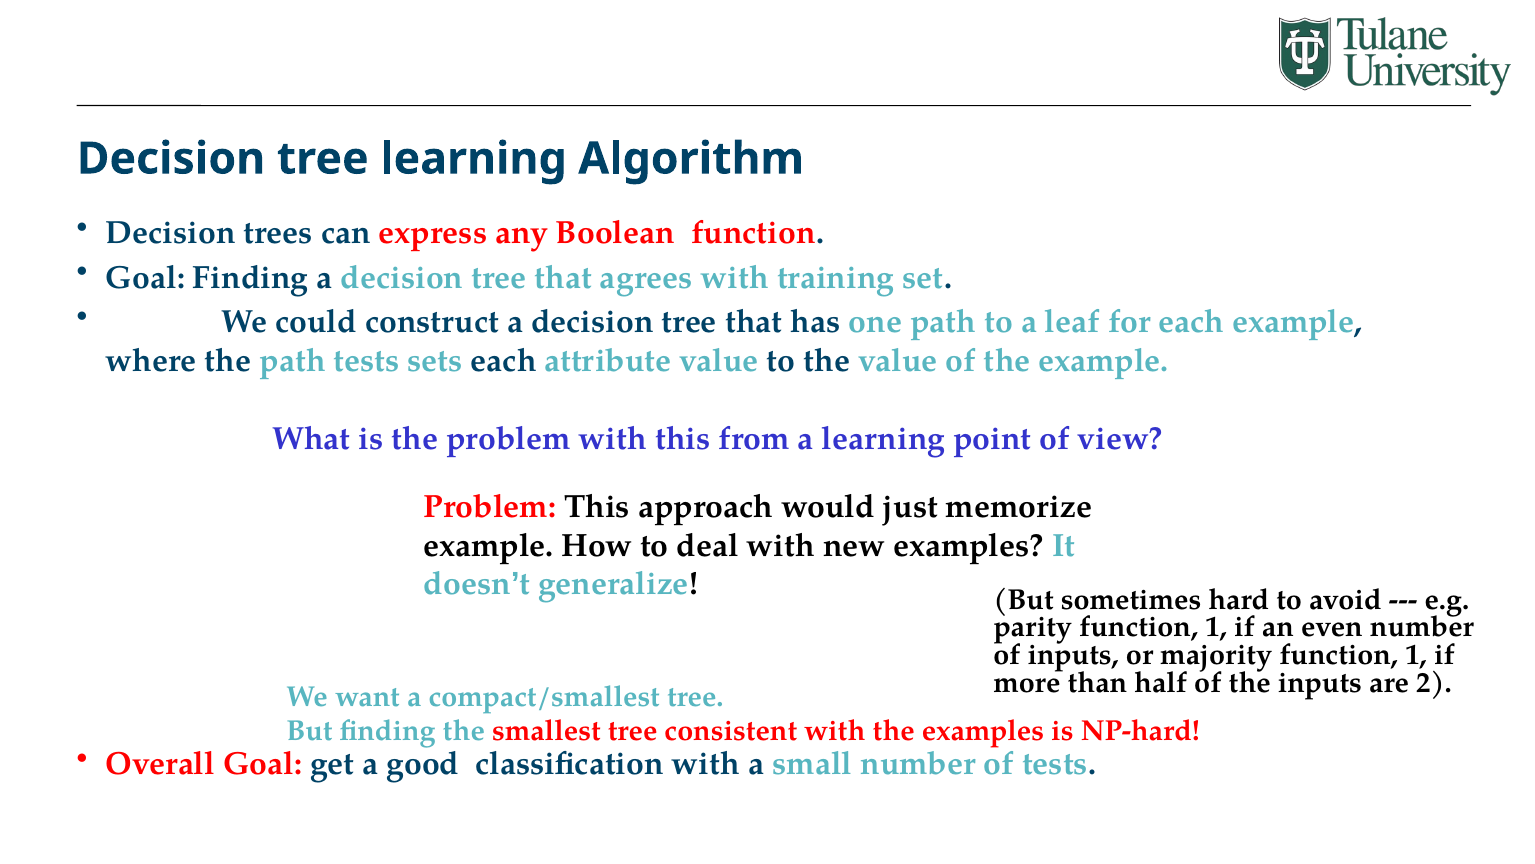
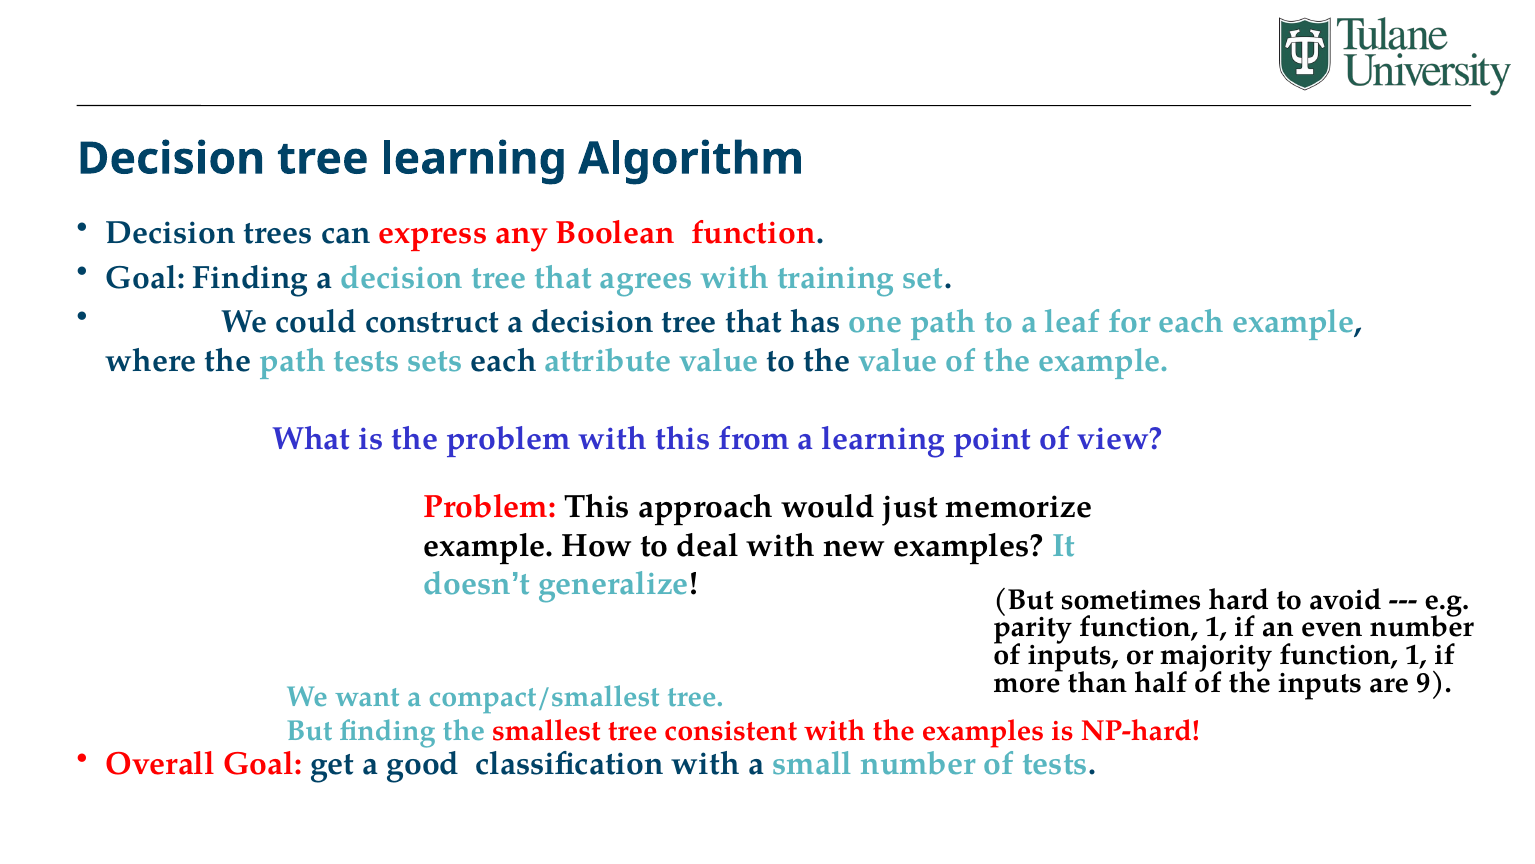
2: 2 -> 9 (1434, 682)
